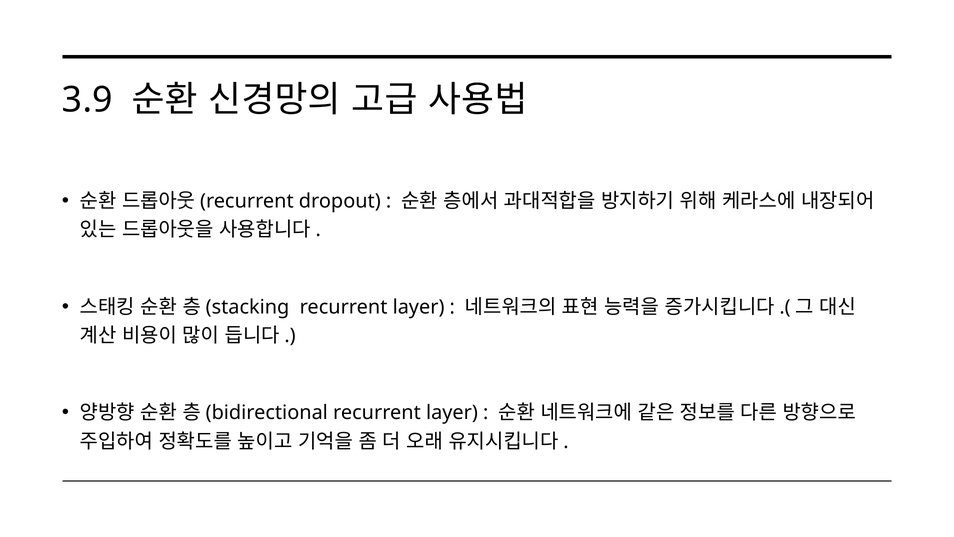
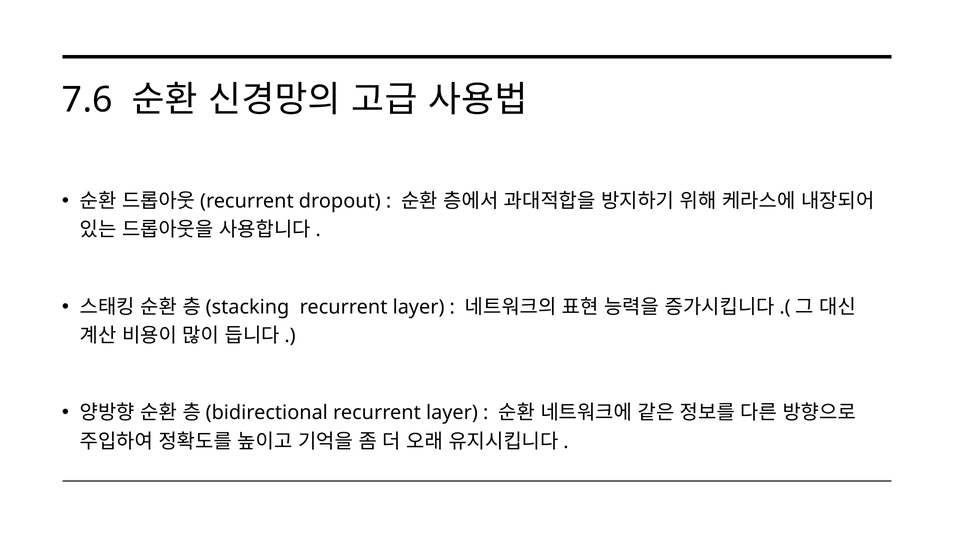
3.9: 3.9 -> 7.6 (87, 100)
